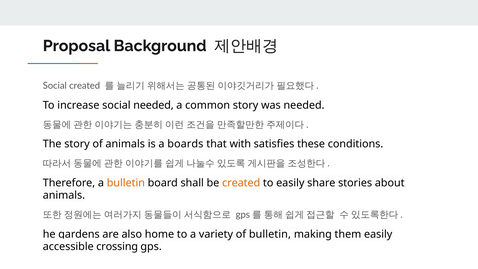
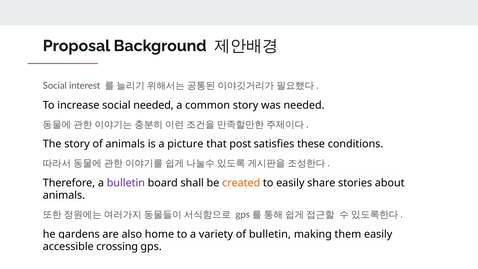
Social created: created -> interest (85, 86)
boards: boards -> picture (185, 144)
with: with -> post (240, 144)
bulletin colour: orange -> purple (126, 183)
